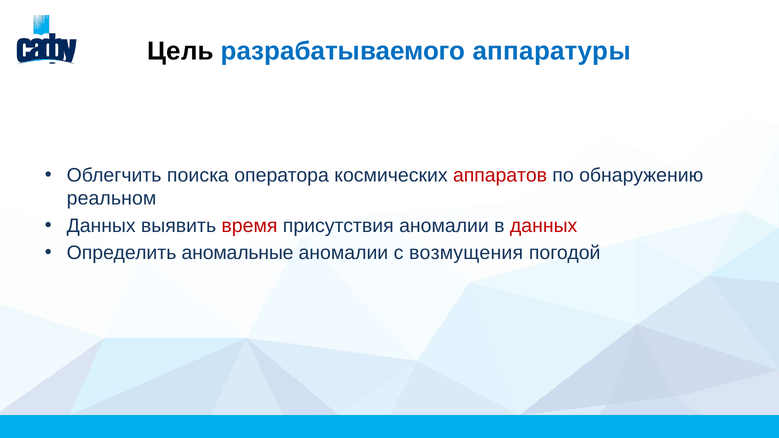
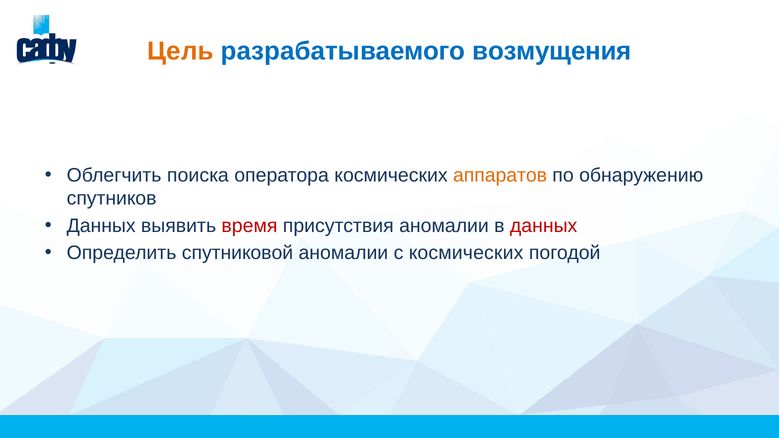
Цель colour: black -> orange (180, 51)
аппаратуры: аппаратуры -> возмущения (552, 51)
аппаратов colour: red -> orange (500, 175)
реальном: реальном -> спутников (112, 199)
аномальные: аномальные -> спутниковой (238, 253)
с возмущения: возмущения -> космических (466, 253)
